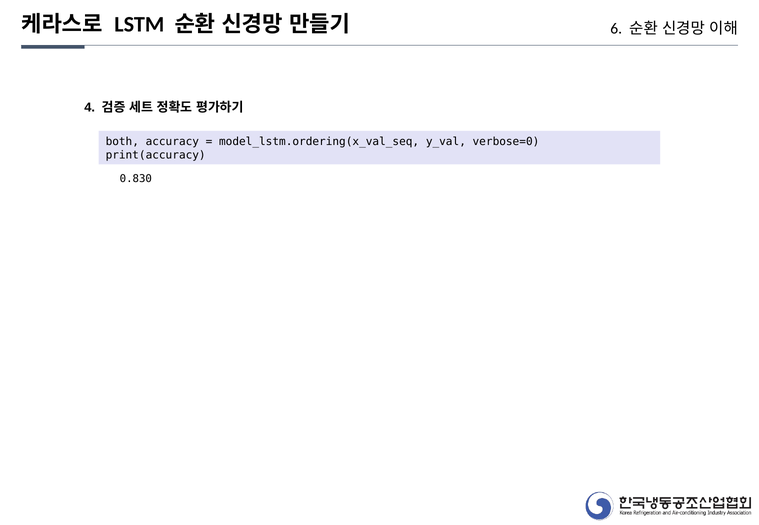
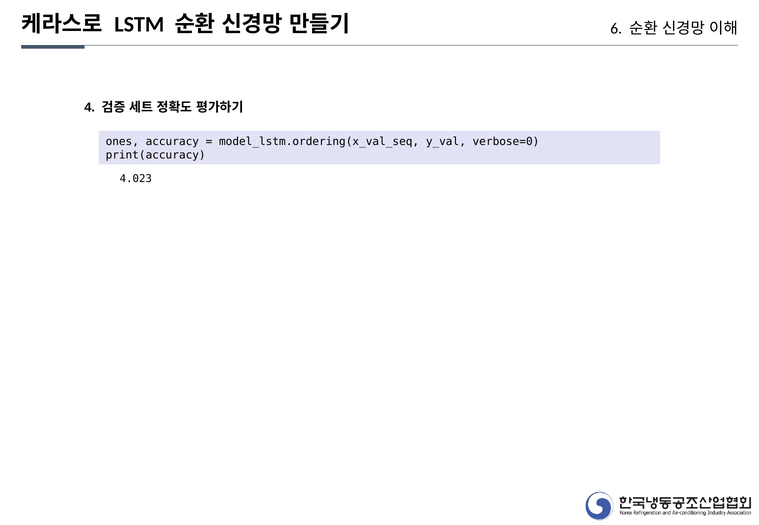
both: both -> ones (122, 142)
0.830: 0.830 -> 4.023 (136, 179)
